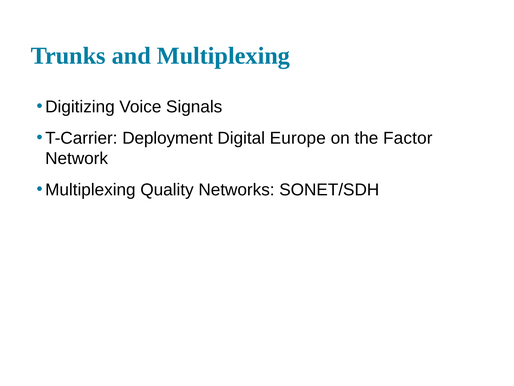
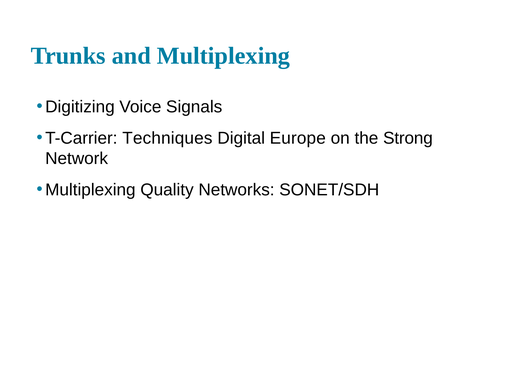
Deployment: Deployment -> Techniques (167, 138)
Factor: Factor -> Strong (408, 138)
